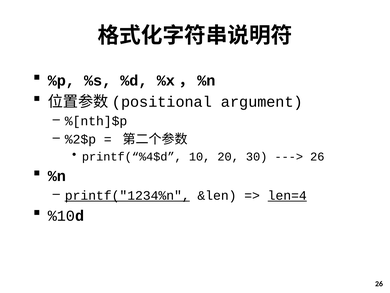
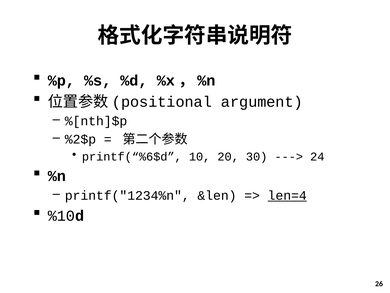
printf(“%4$d: printf(“%4$d -> printf(“%6$d (132, 156)
26: 26 -> 24 (317, 156)
printf("1234%n underline: present -> none (127, 195)
